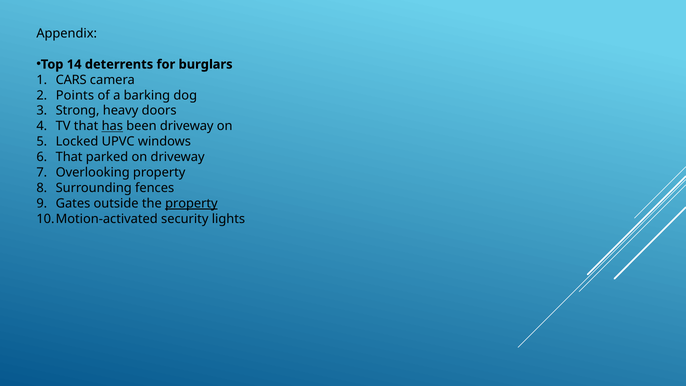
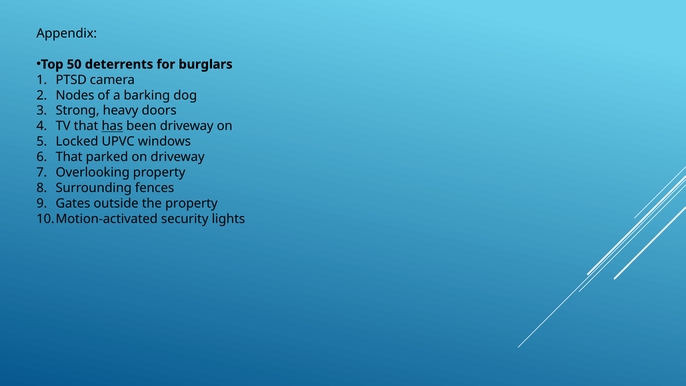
14: 14 -> 50 (74, 64)
CARS: CARS -> PTSD (71, 80)
Points: Points -> Nodes (75, 95)
property underline: present -> none (191, 203)
